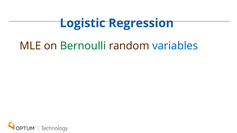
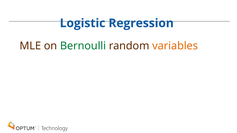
variables colour: blue -> orange (175, 46)
